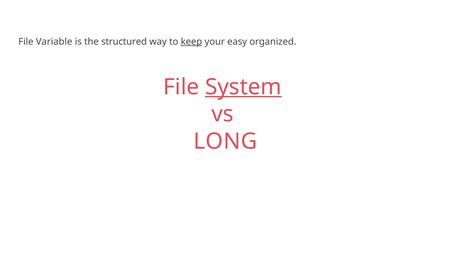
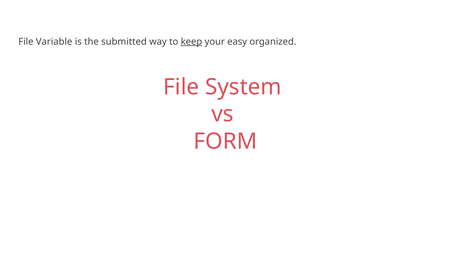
structured: structured -> submitted (124, 42)
System underline: present -> none (243, 87)
LONG: LONG -> FORM (225, 141)
